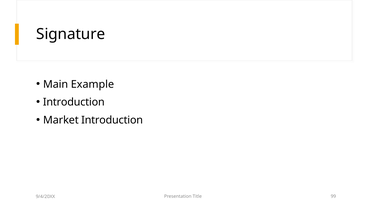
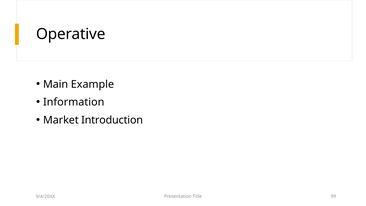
Signature: Signature -> Operative (71, 34)
Introduction: Introduction -> Information (74, 102)
